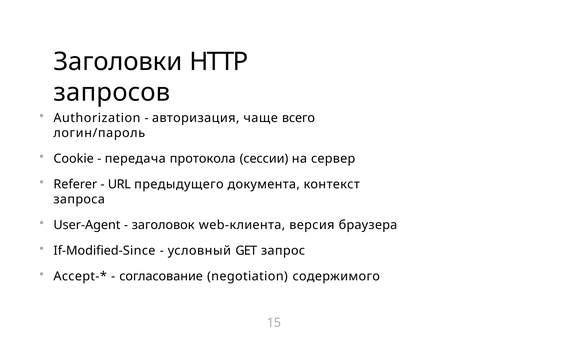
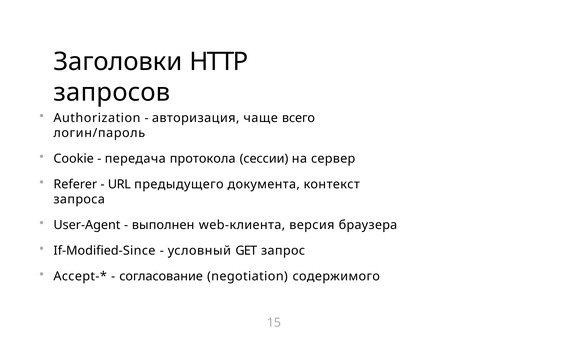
заголовок: заголовок -> выполнен (163, 225)
